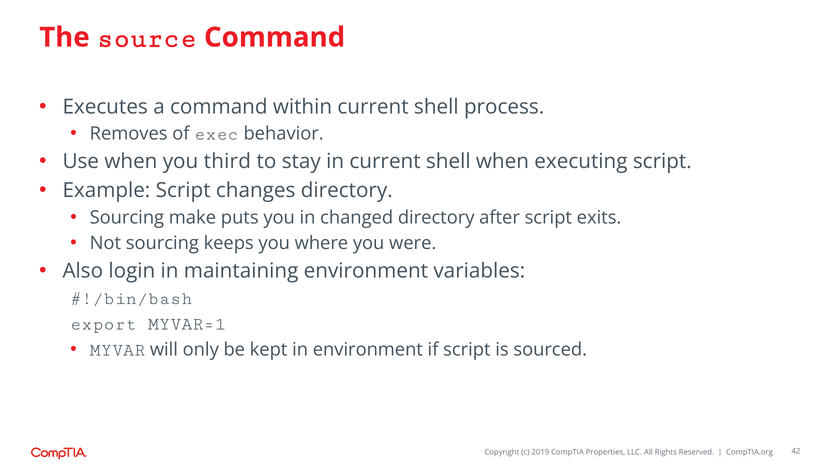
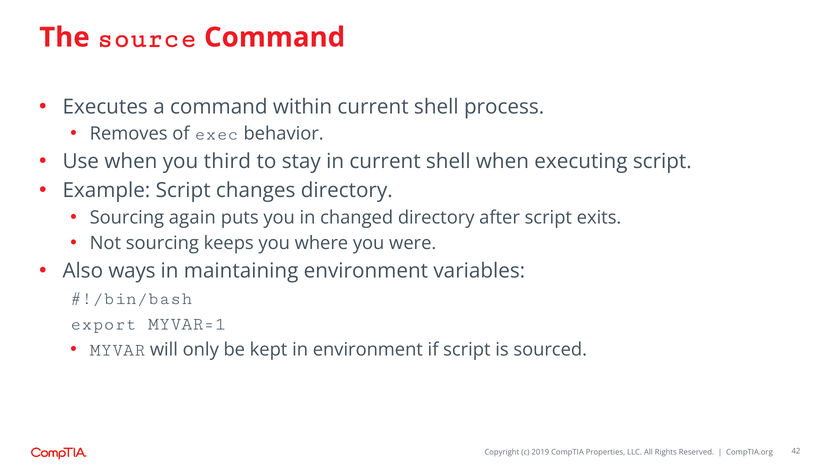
make: make -> again (192, 217)
login: login -> ways (132, 271)
